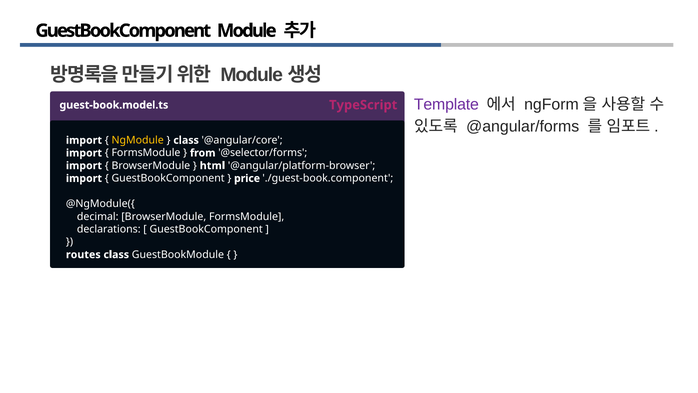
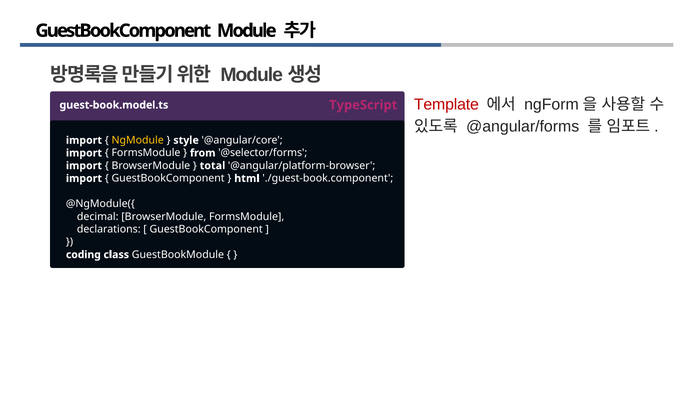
Template colour: purple -> red (446, 105)
class: class -> style (186, 140)
html: html -> total (212, 166)
price: price -> html (247, 178)
routes: routes -> coding (83, 254)
